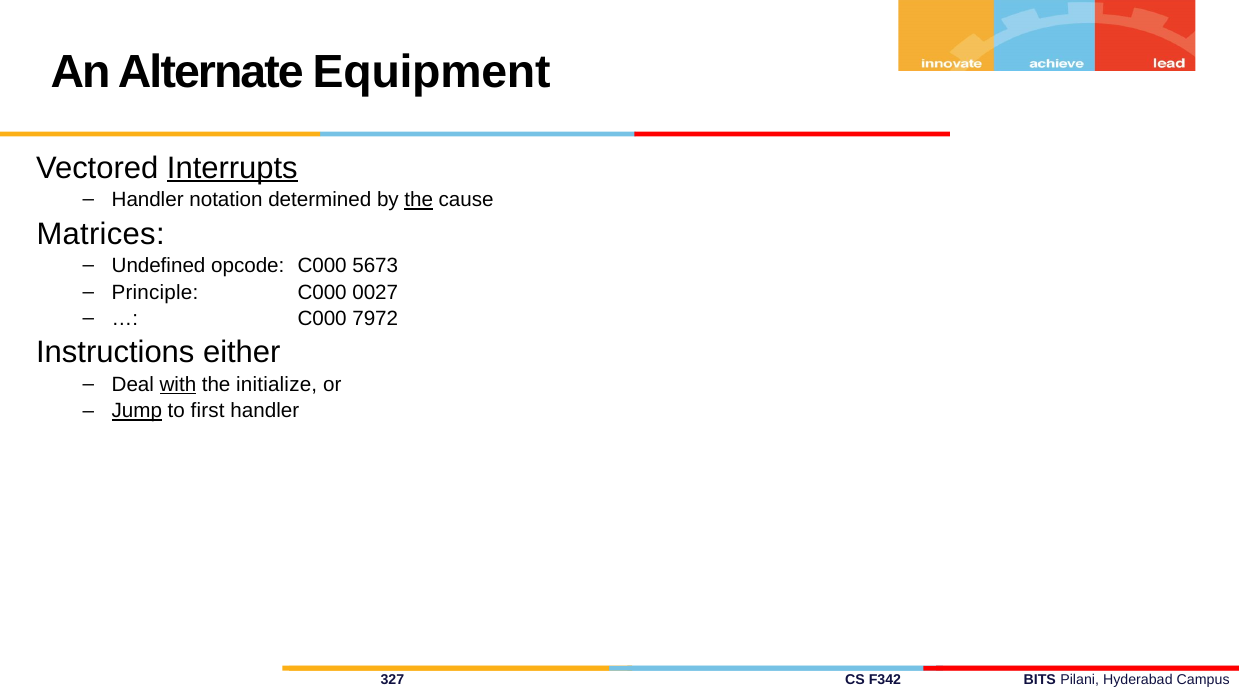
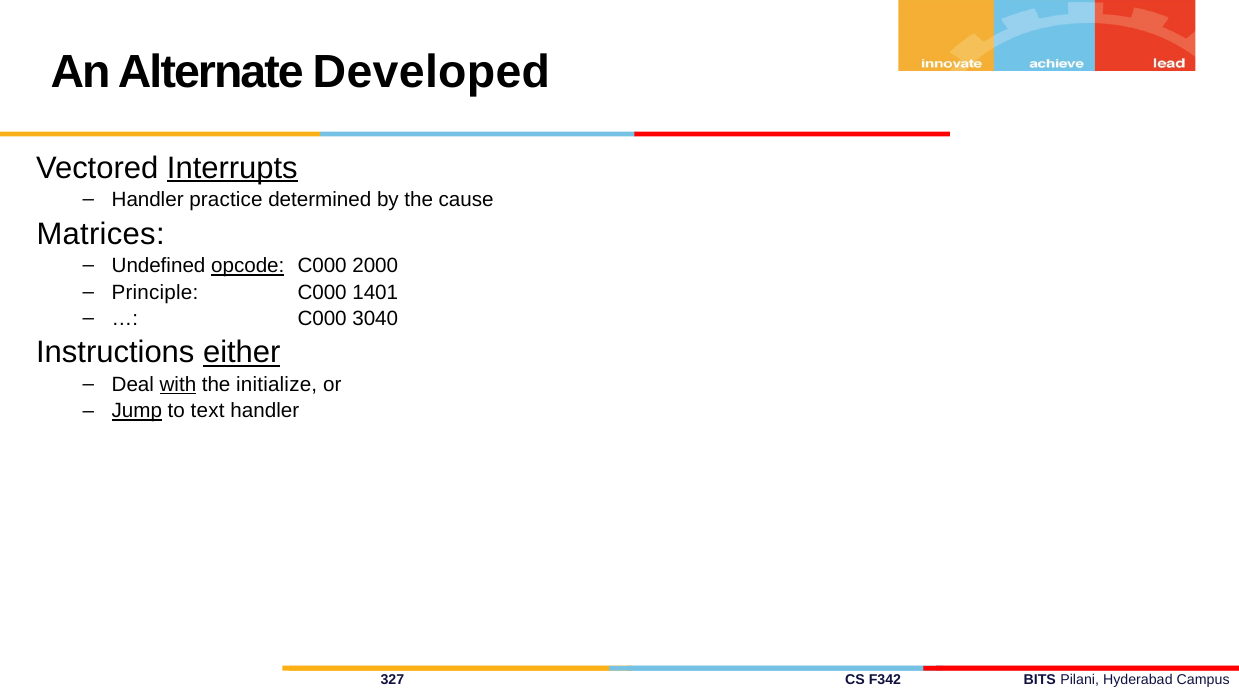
Equipment: Equipment -> Developed (431, 72)
notation: notation -> practice (226, 200)
the underline: present -> none (419, 200)
opcode underline: none -> present (248, 266)
5673: 5673 -> 2000 (375, 266)
0027: 0027 -> 1401 (375, 292)
7972: 7972 -> 3040 (375, 319)
either underline: none -> present (242, 353)
first: first -> text (208, 411)
